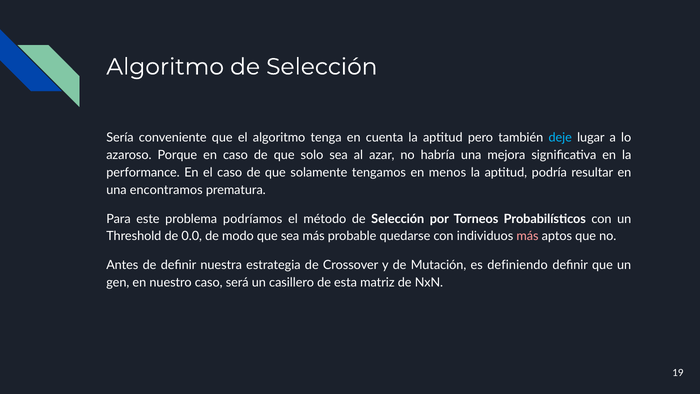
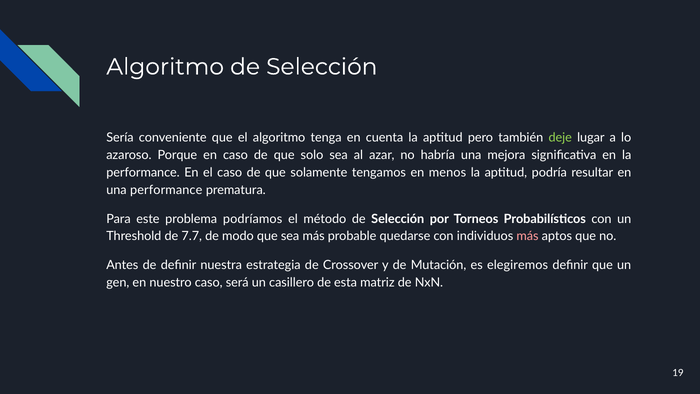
deje colour: light blue -> light green (560, 138)
una encontramos: encontramos -> performance (166, 190)
0.0: 0.0 -> 7.7 (192, 236)
definiendo: definiendo -> elegiremos (518, 265)
